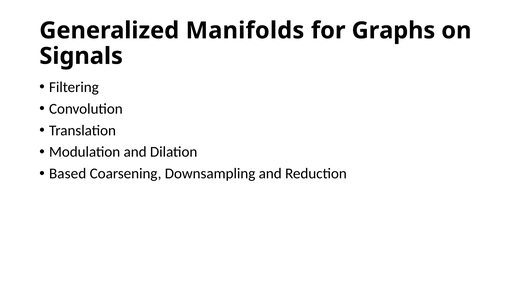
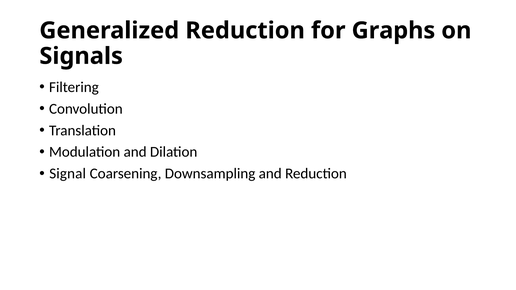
Generalized Manifolds: Manifolds -> Reduction (245, 31)
Based: Based -> Signal (68, 174)
